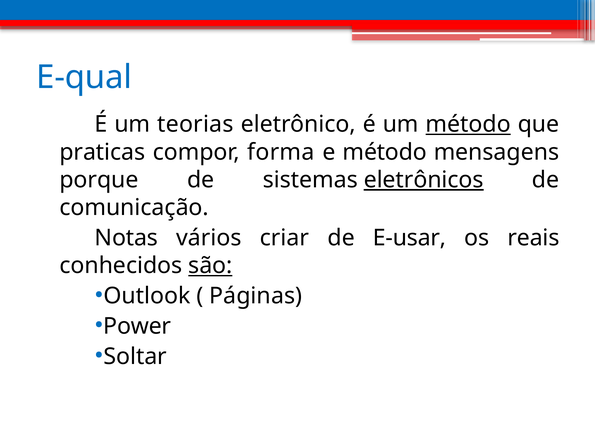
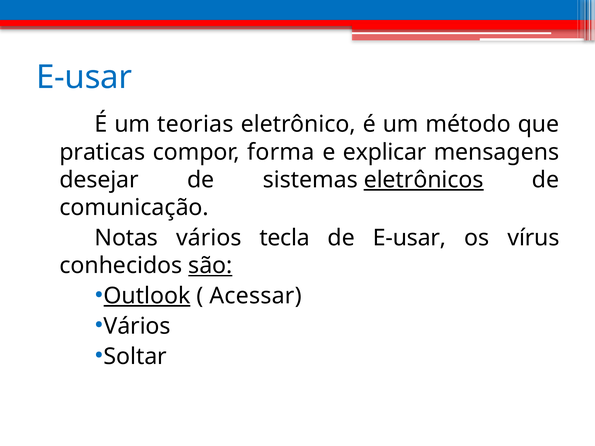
E-qual: E-qual -> E-usar (84, 77)
método underline: present -> none (468, 124)
e método: método -> explicar (385, 152)
porque: porque -> desejar (99, 180)
criar: criar -> tecla (285, 238)
reais: reais -> vírus (534, 238)
Outlook underline: none -> present (147, 296)
Páginas: Páginas -> Acessar (256, 296)
Power: Power -> Vários (137, 326)
